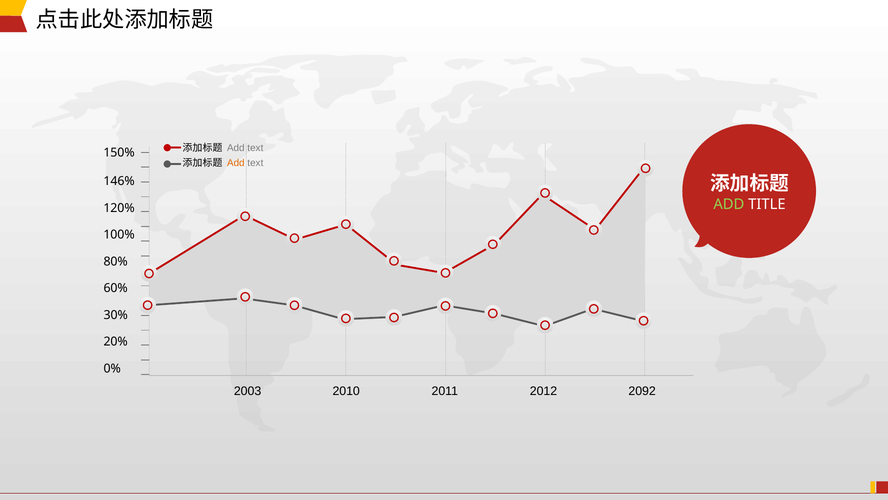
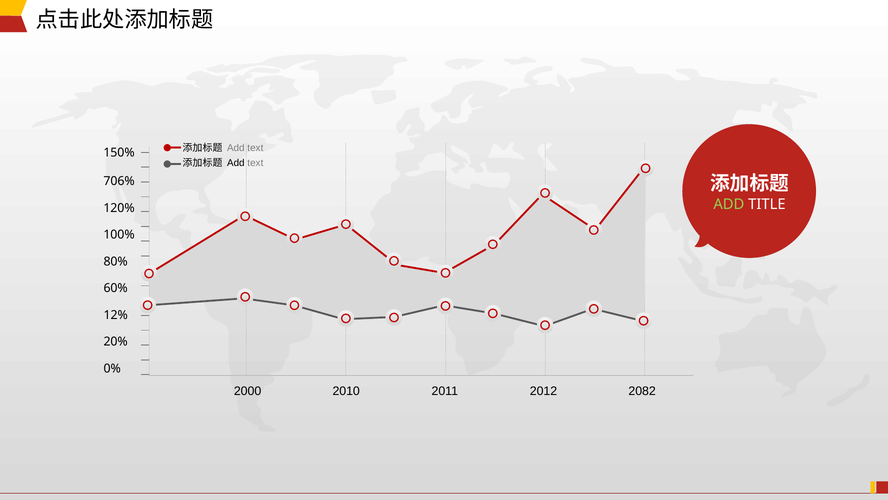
Add colour: orange -> black (236, 163)
146%: 146% -> 706% (119, 181)
30%: 30% -> 12% (116, 315)
2003: 2003 -> 2000 (248, 391)
2092: 2092 -> 2082 (642, 391)
